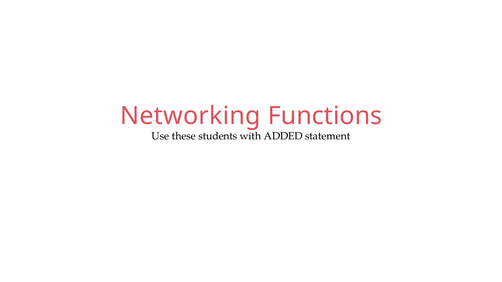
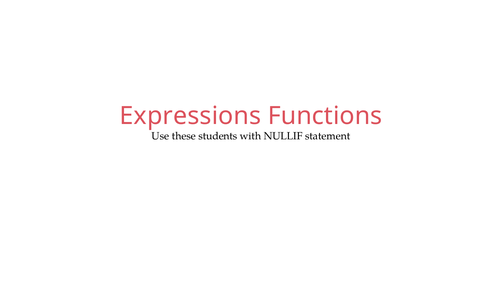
Networking: Networking -> Expressions (190, 116)
ADDED: ADDED -> NULLIF (283, 136)
